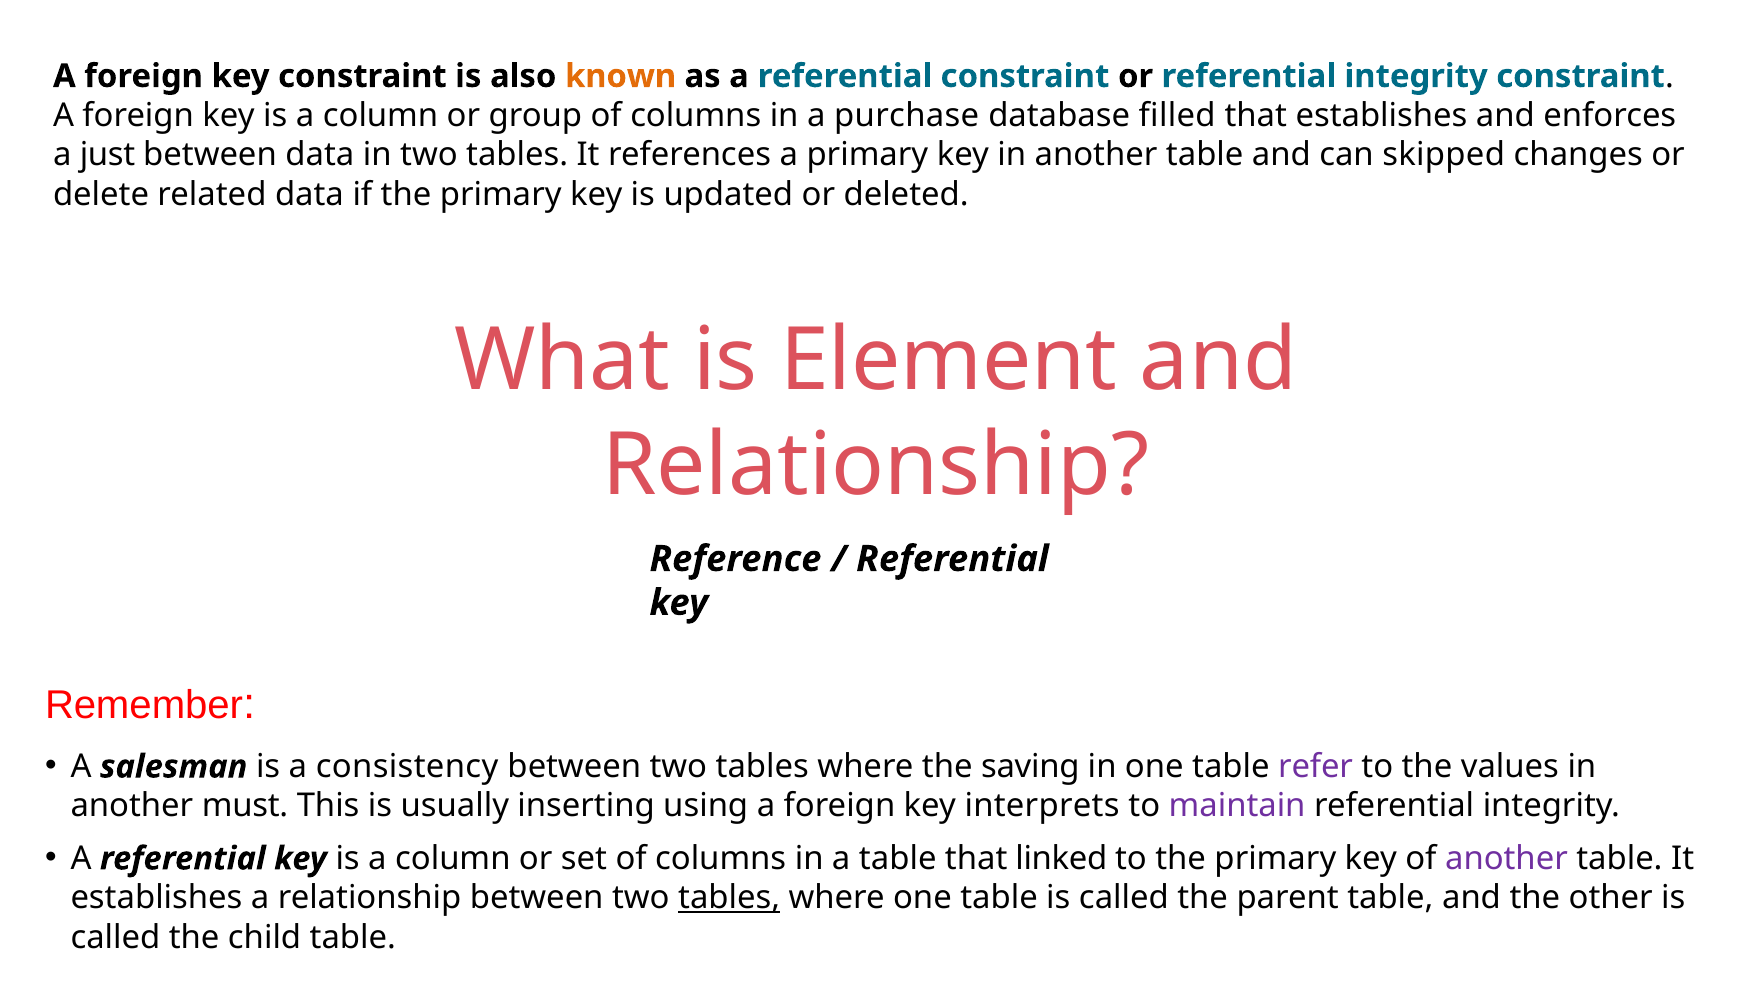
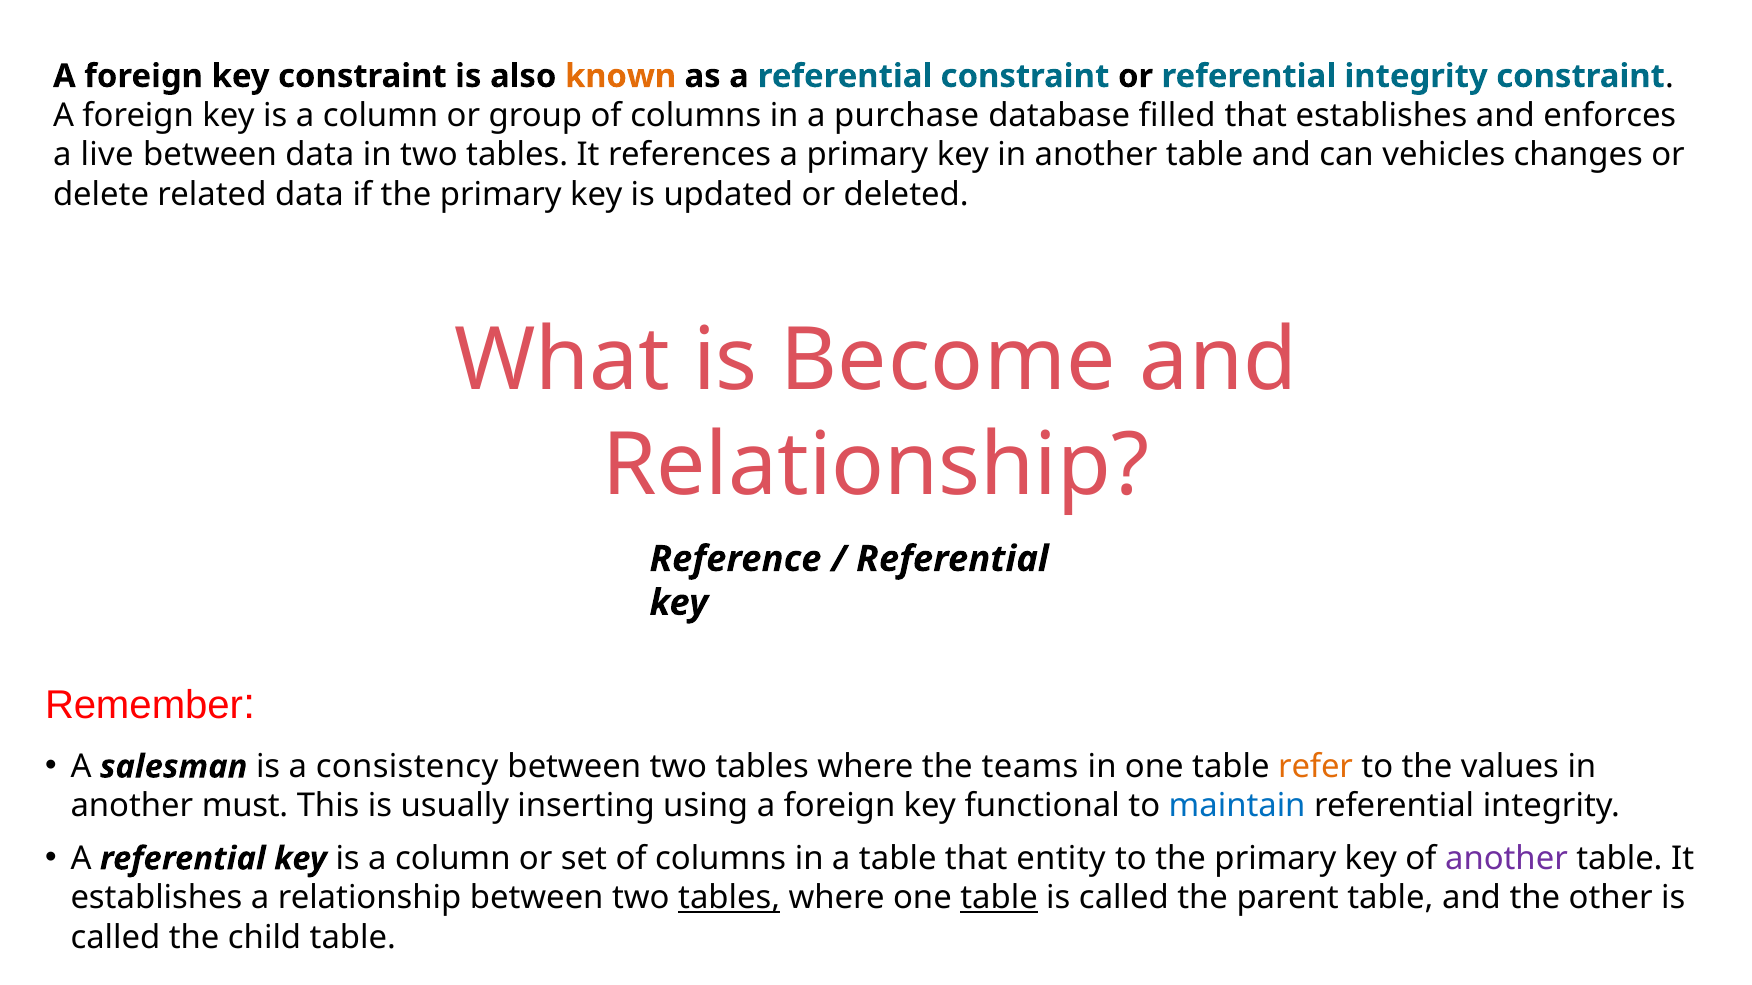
just: just -> live (107, 155)
skipped: skipped -> vehicles (1444, 155)
Element: Element -> Become (948, 361)
saving: saving -> teams (1030, 767)
refer colour: purple -> orange (1316, 767)
interprets: interprets -> functional (1042, 807)
maintain colour: purple -> blue (1237, 807)
linked: linked -> entity (1061, 859)
table underline: none -> present (999, 899)
